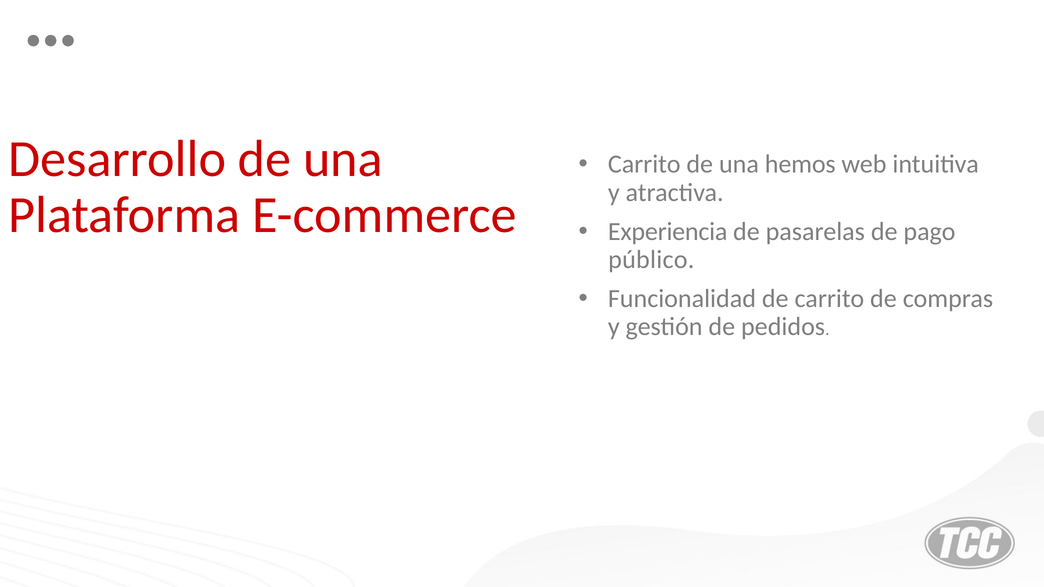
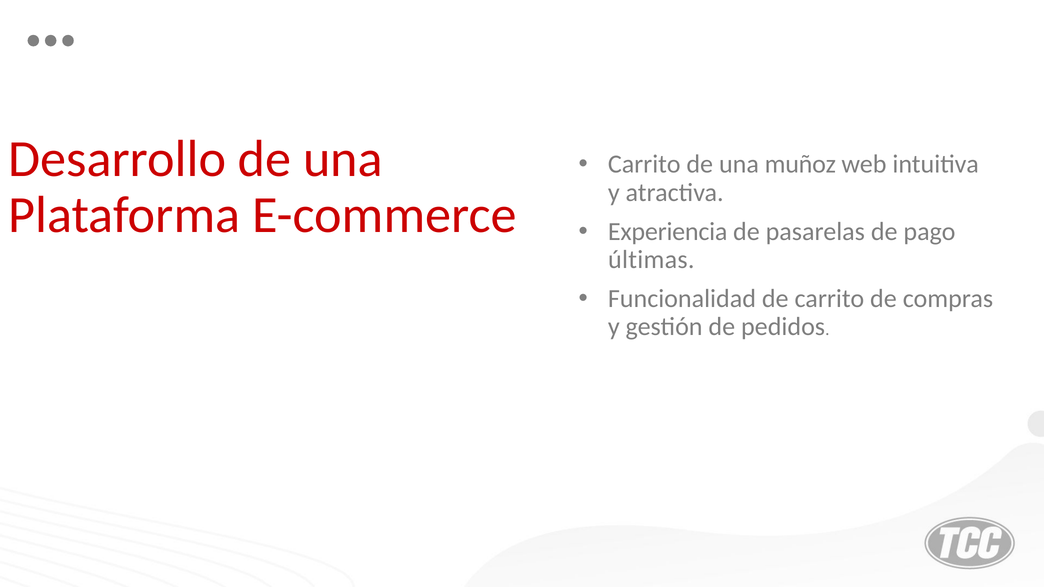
hemos: hemos -> muñoz (800, 164)
público: público -> últimas (651, 260)
